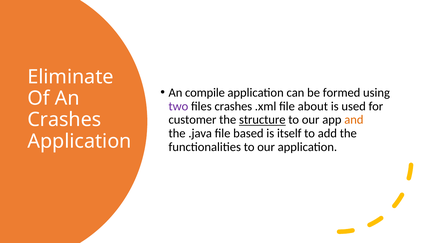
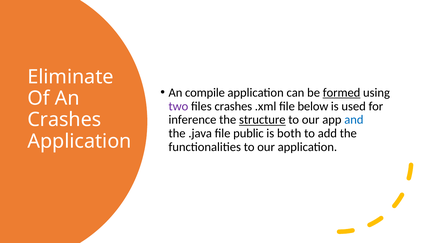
formed underline: none -> present (342, 92)
about: about -> below (313, 106)
customer: customer -> inference (192, 120)
and colour: orange -> blue (354, 120)
based: based -> public (248, 133)
itself: itself -> both (289, 133)
